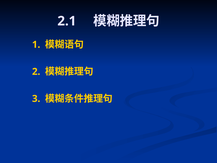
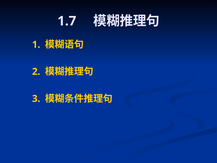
2.1: 2.1 -> 1.7 (67, 21)
